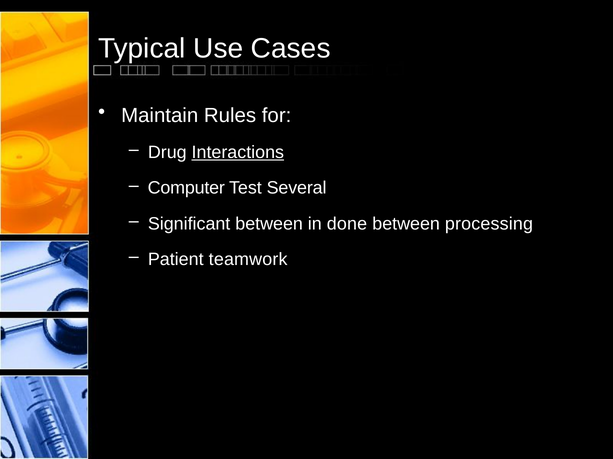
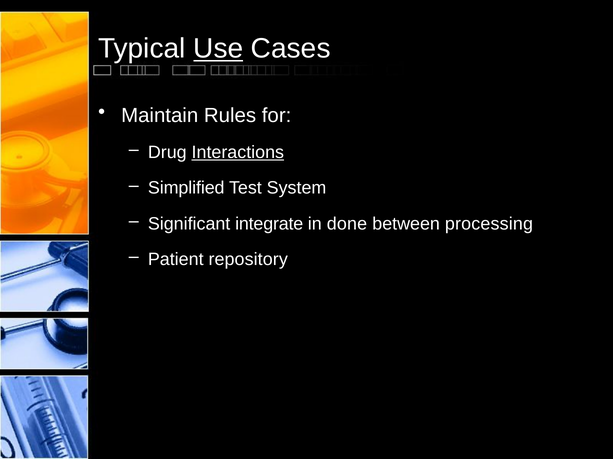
Use underline: none -> present (218, 49)
Computer: Computer -> Simplified (186, 188)
Several: Several -> System (297, 188)
Significant between: between -> integrate (269, 224)
teamwork: teamwork -> repository (248, 260)
